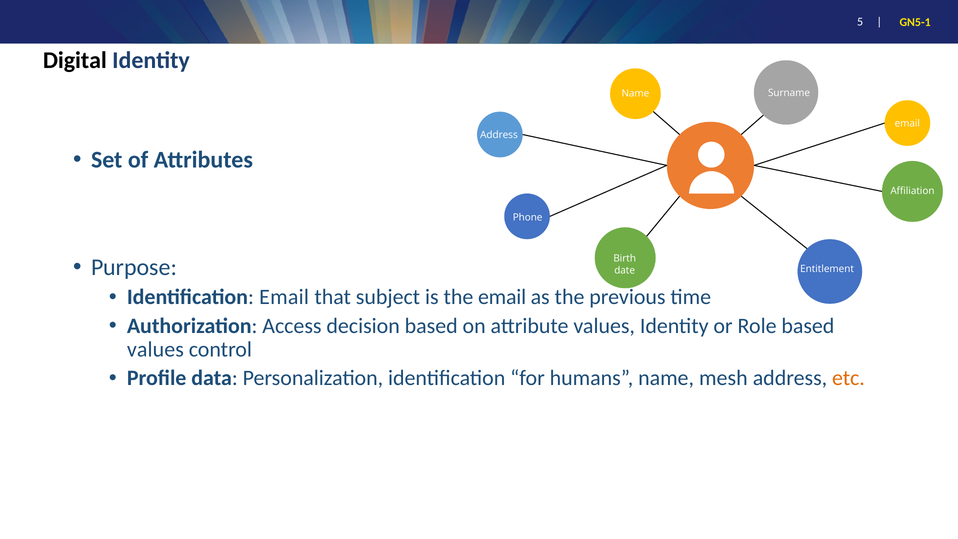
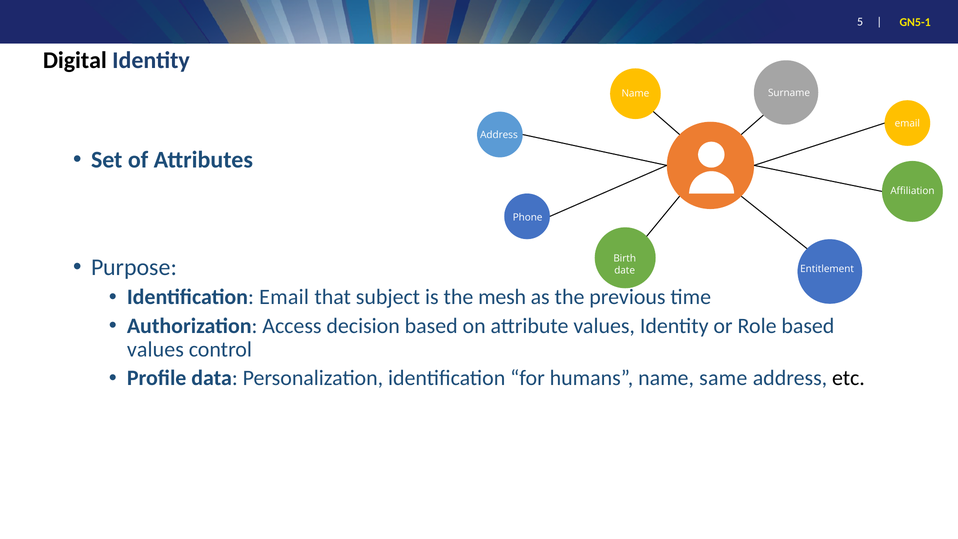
the email: email -> mesh (502, 297)
mesh: mesh -> same (723, 378)
etc colour: orange -> black (848, 378)
